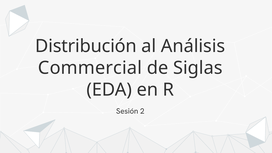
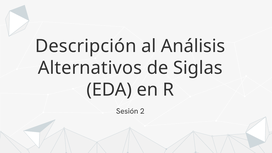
Distribución: Distribución -> Descripción (86, 46)
Commercial: Commercial -> Alternativos (90, 68)
